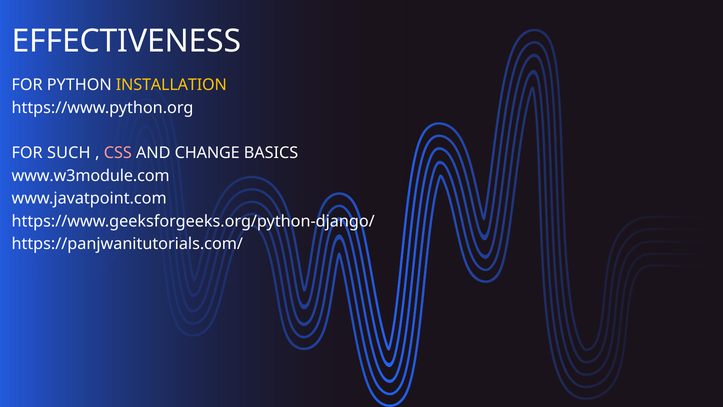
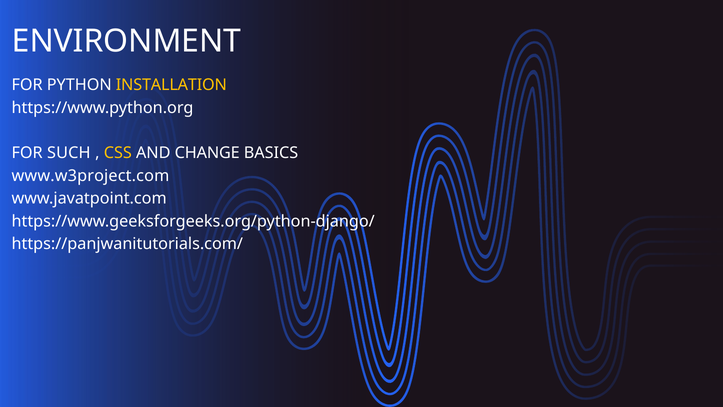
EFFECTIVENESS: EFFECTIVENESS -> ENVIRONMENT (126, 41)
CSS colour: pink -> yellow (118, 153)
www.w3module.com: www.w3module.com -> www.w3project.com (90, 176)
